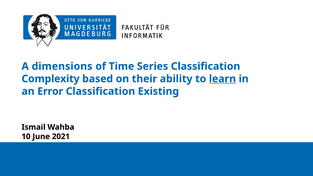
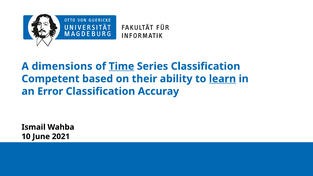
Time underline: none -> present (121, 66)
Complexity: Complexity -> Competent (51, 79)
Existing: Existing -> Accuray (158, 91)
